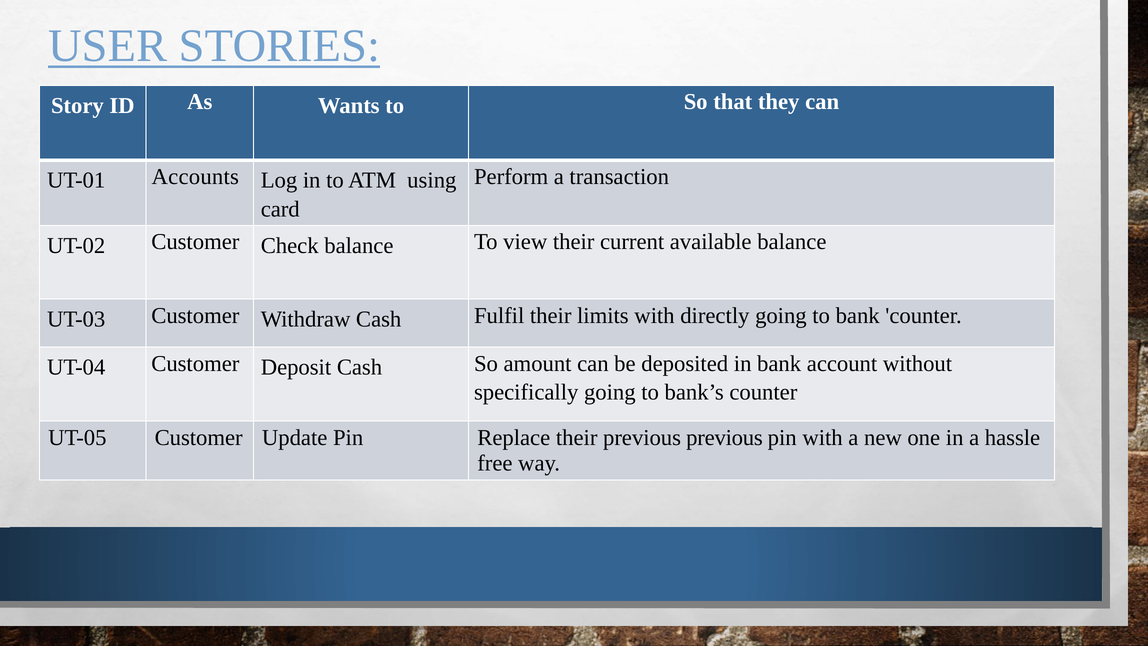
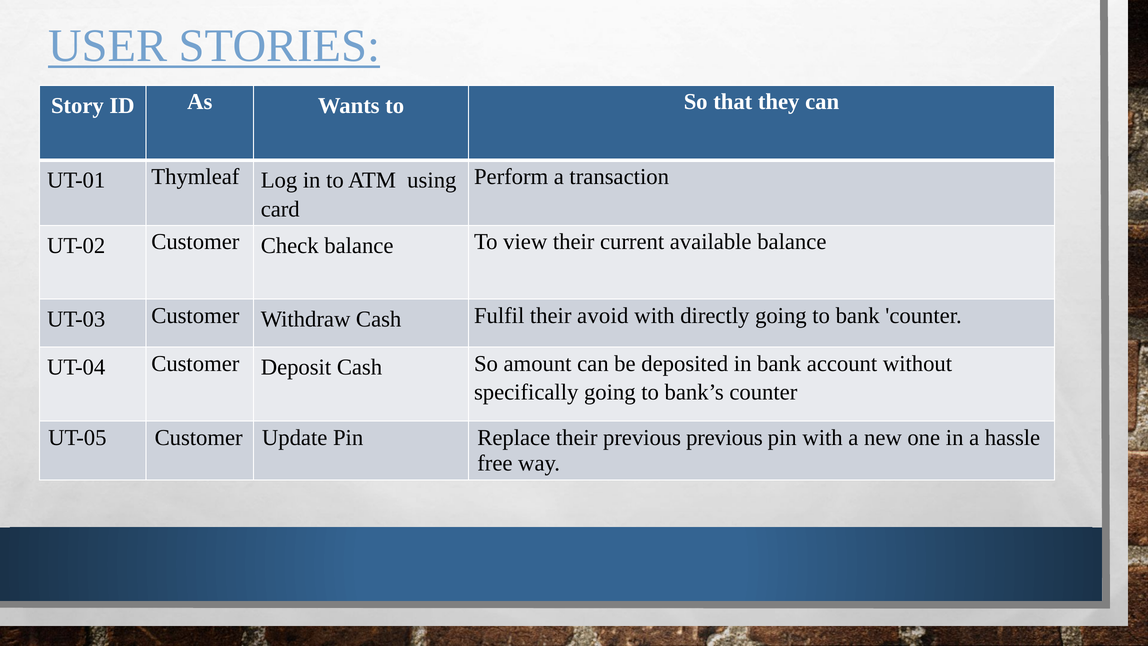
Accounts: Accounts -> Thymleaf (195, 177)
limits: limits -> avoid (603, 316)
